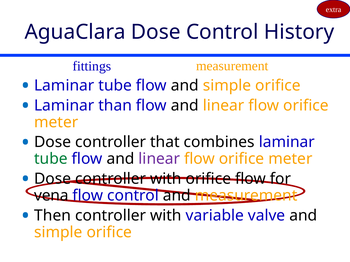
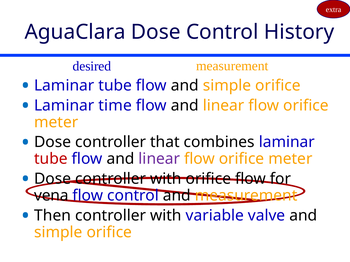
fittings: fittings -> desired (92, 66)
than: than -> time (115, 106)
tube colour: green -> red (51, 159)
